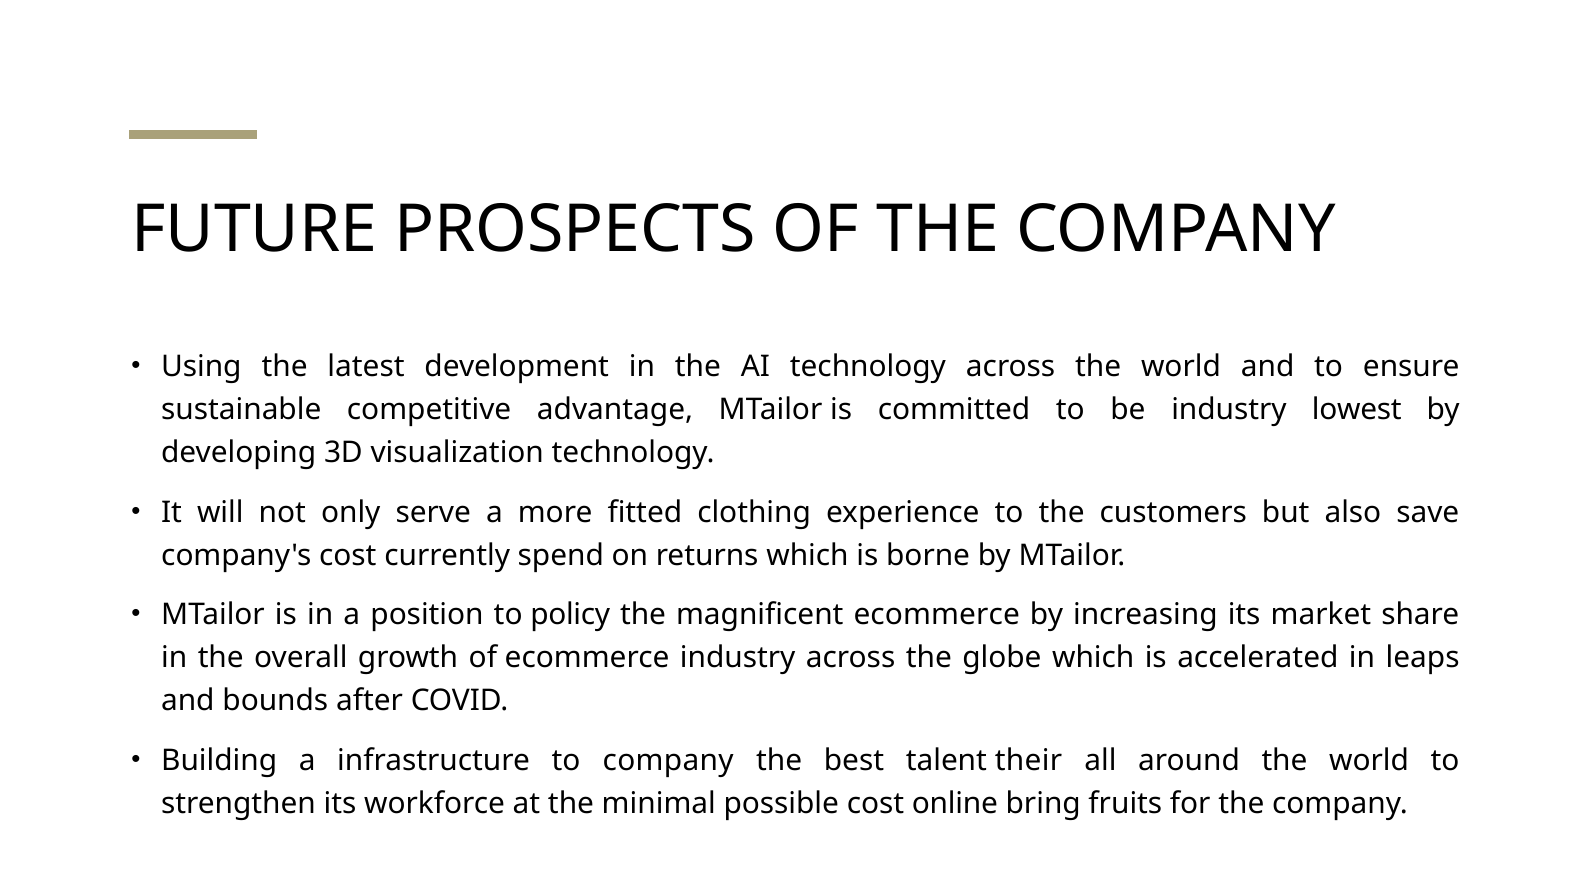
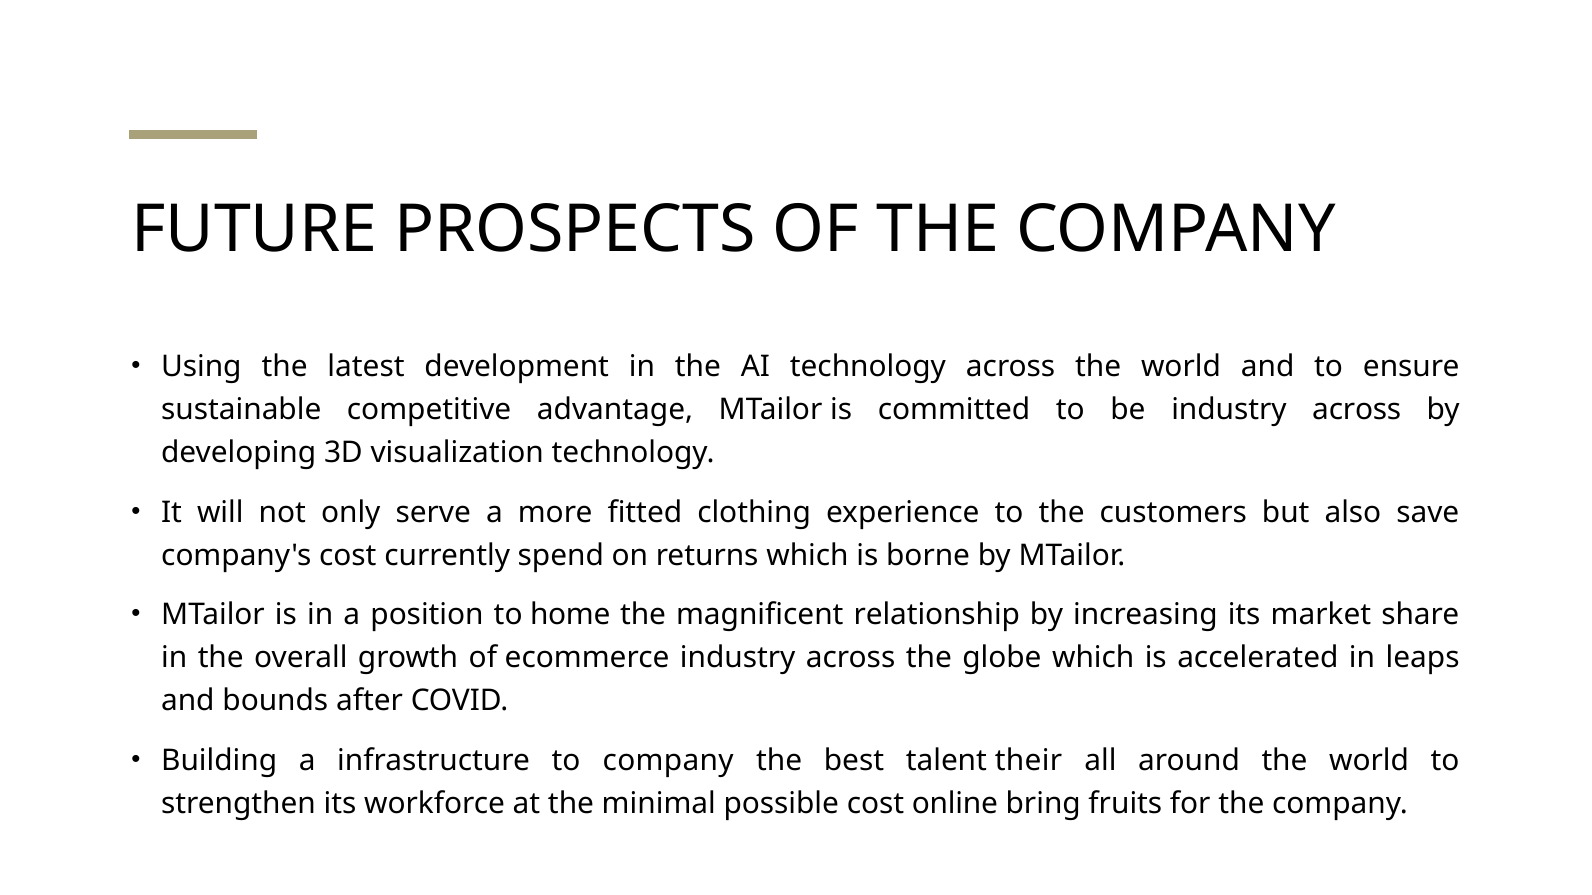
be industry lowest: lowest -> across (1357, 410)
policy: policy -> home (570, 615)
magnificent ecommerce: ecommerce -> relationship (937, 615)
